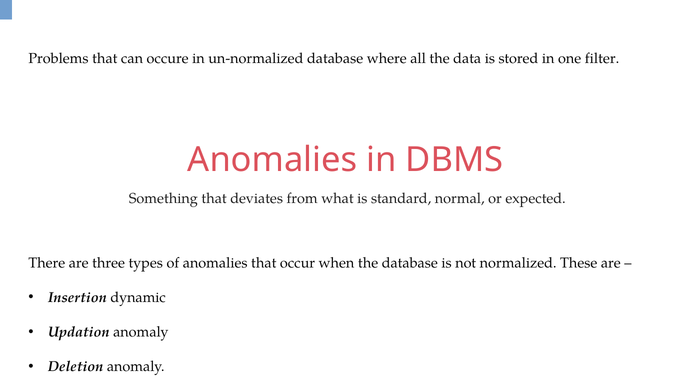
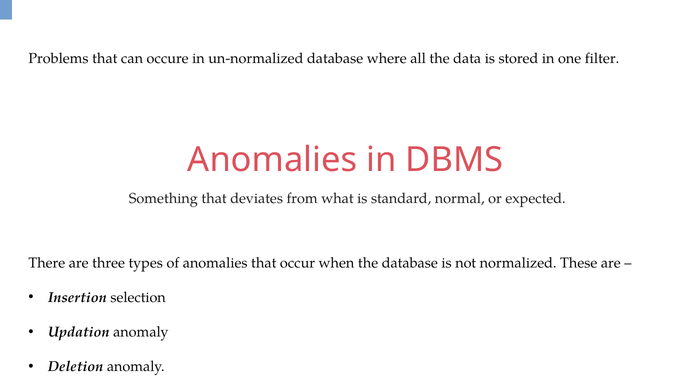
dynamic: dynamic -> selection (138, 297)
